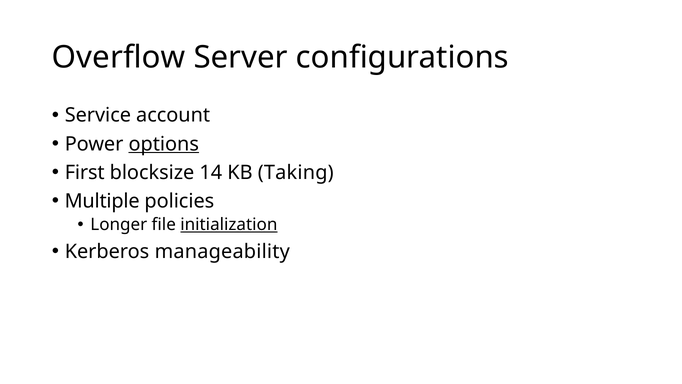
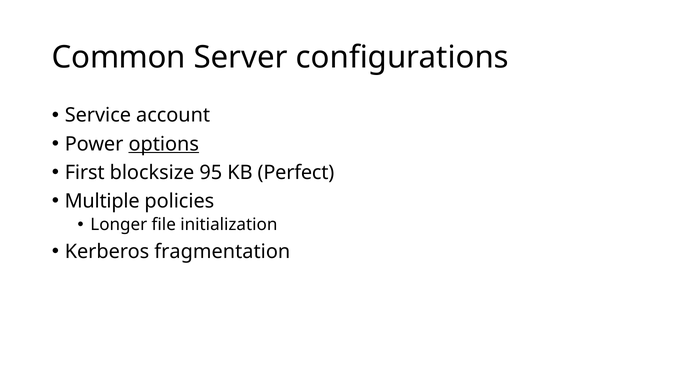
Overflow: Overflow -> Common (119, 57)
14: 14 -> 95 (211, 172)
Taking: Taking -> Perfect (296, 172)
initialization underline: present -> none (229, 224)
manageability: manageability -> fragmentation (222, 251)
